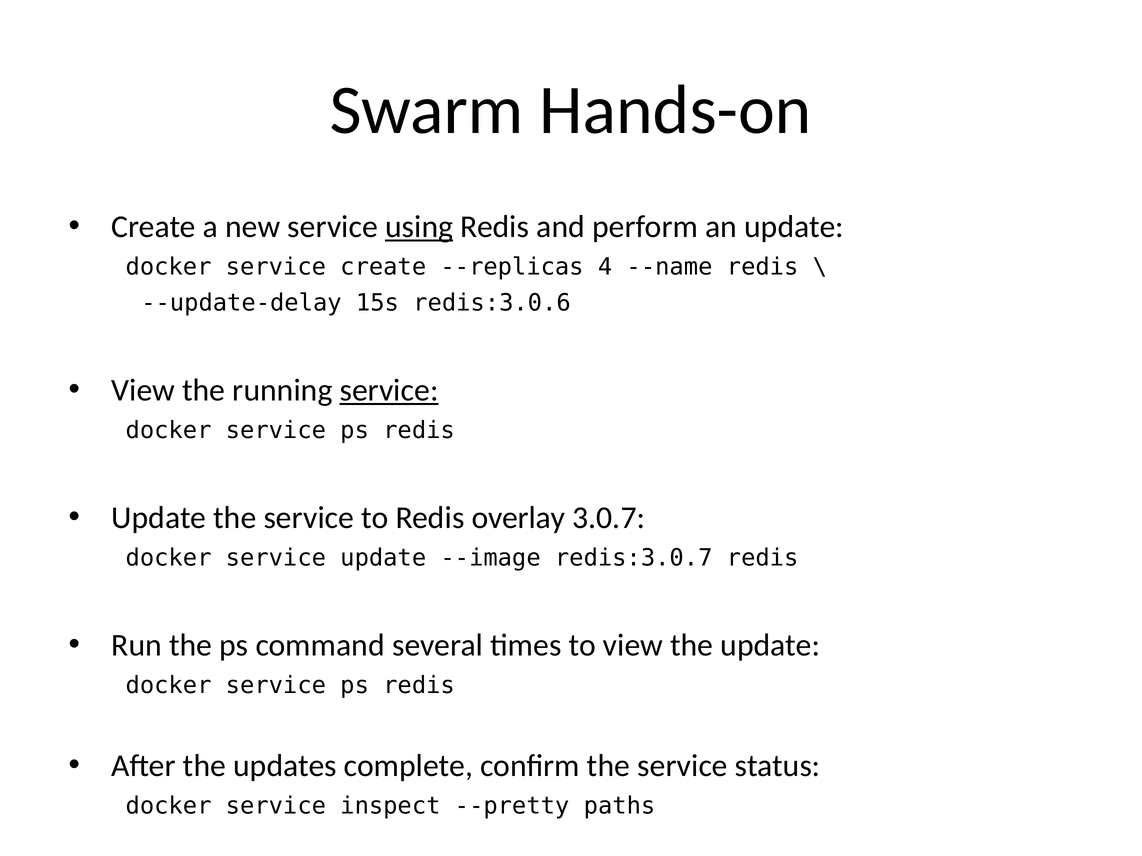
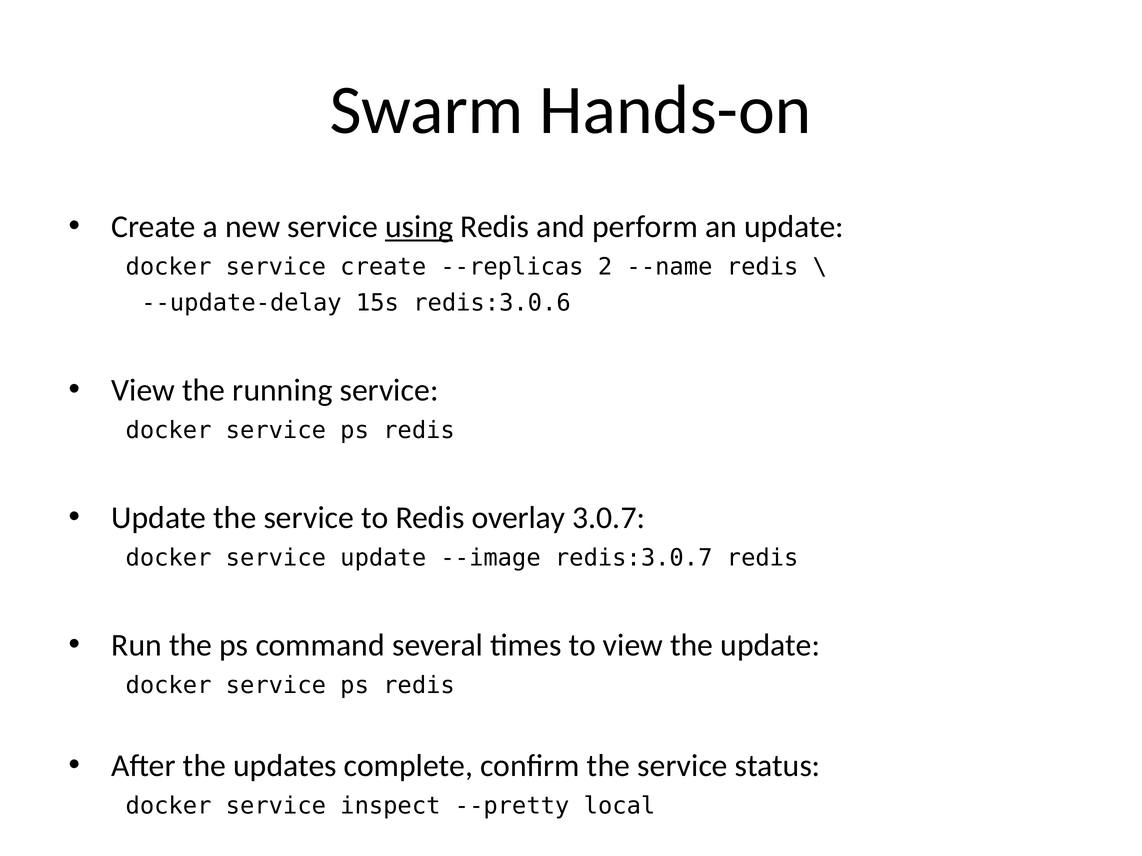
4: 4 -> 2 (605, 267)
service underline: present -> none (389, 391)
paths: paths -> local (619, 806)
